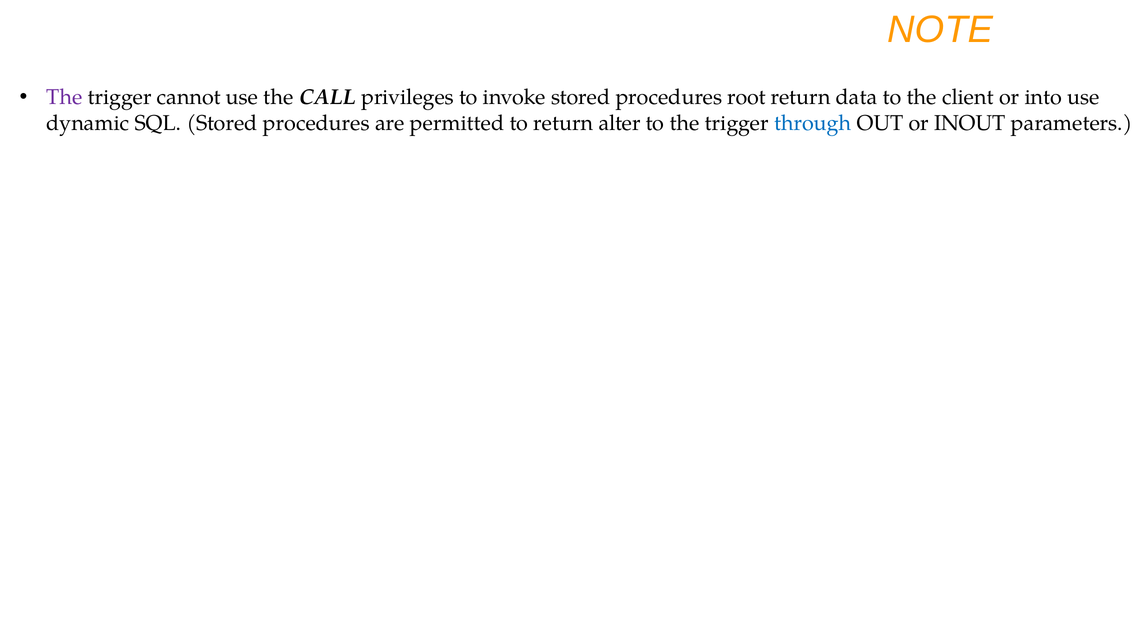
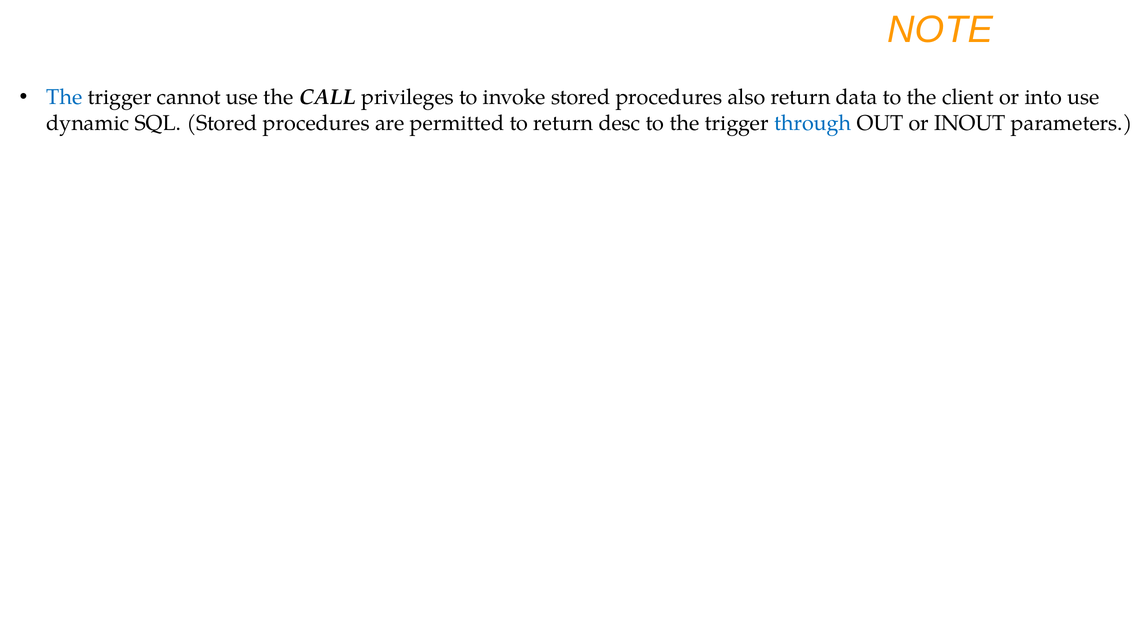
The colour: purple -> blue (64, 97)
root: root -> also (746, 97)
alter: alter -> desc (620, 123)
